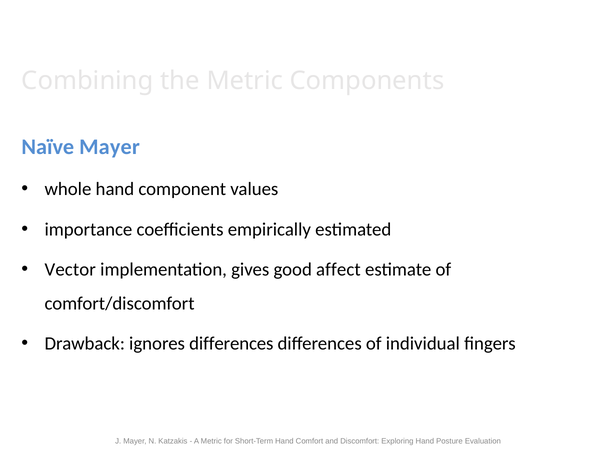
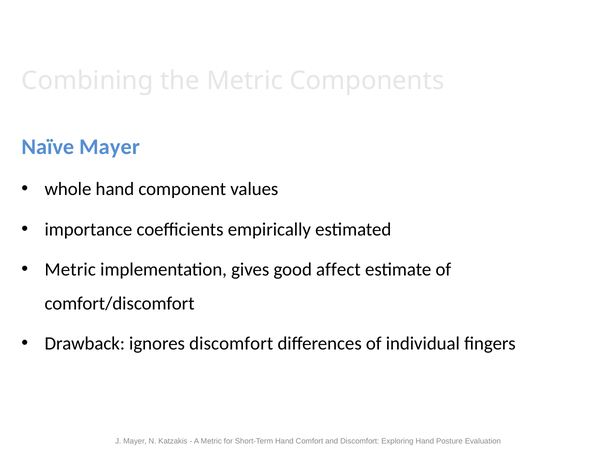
Vector: Vector -> Metric (70, 270)
ignores differences: differences -> discomfort (231, 344)
